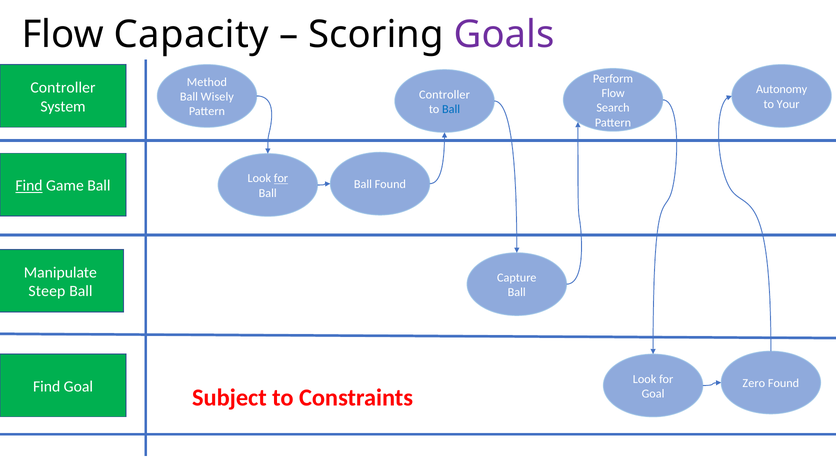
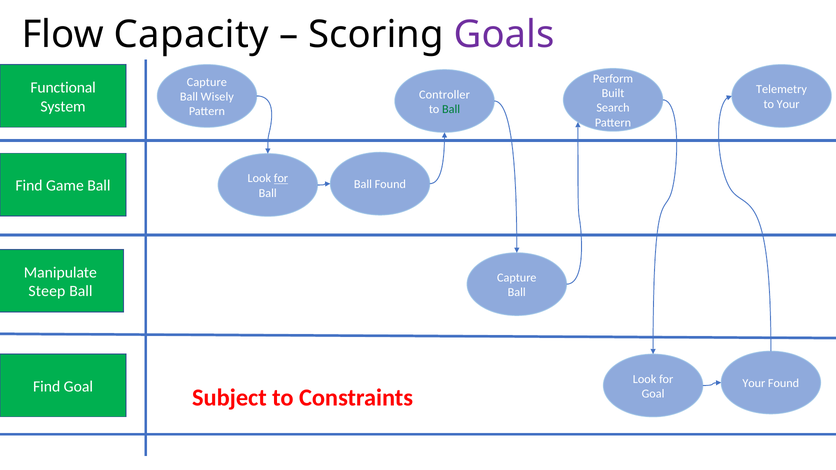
Method: Method -> Capture (207, 82)
Controller: Controller -> Functional (63, 88)
Autonomy: Autonomy -> Telemetry (782, 89)
Flow: Flow -> Built (613, 93)
Ball colour: blue -> green (451, 109)
Find underline: present -> none (29, 186)
Zero: Zero -> Your (754, 384)
